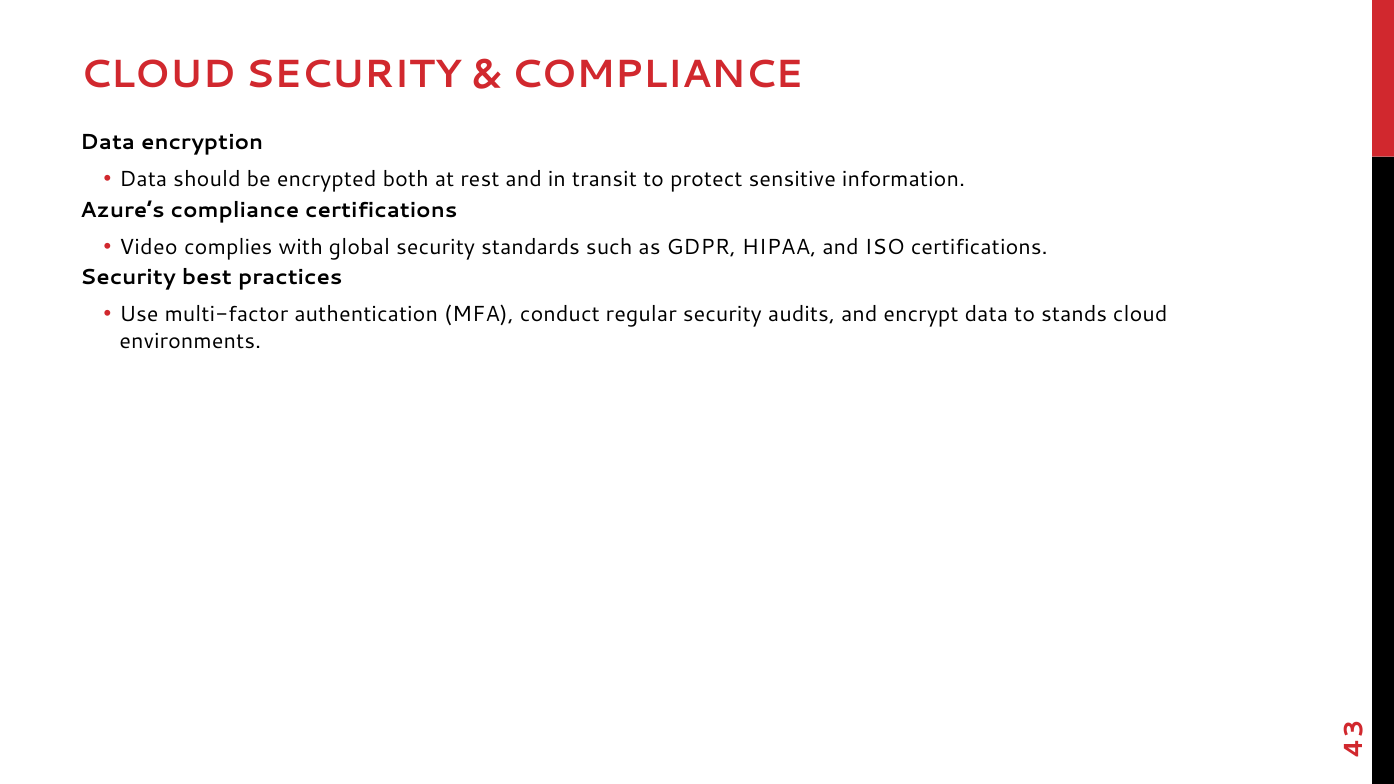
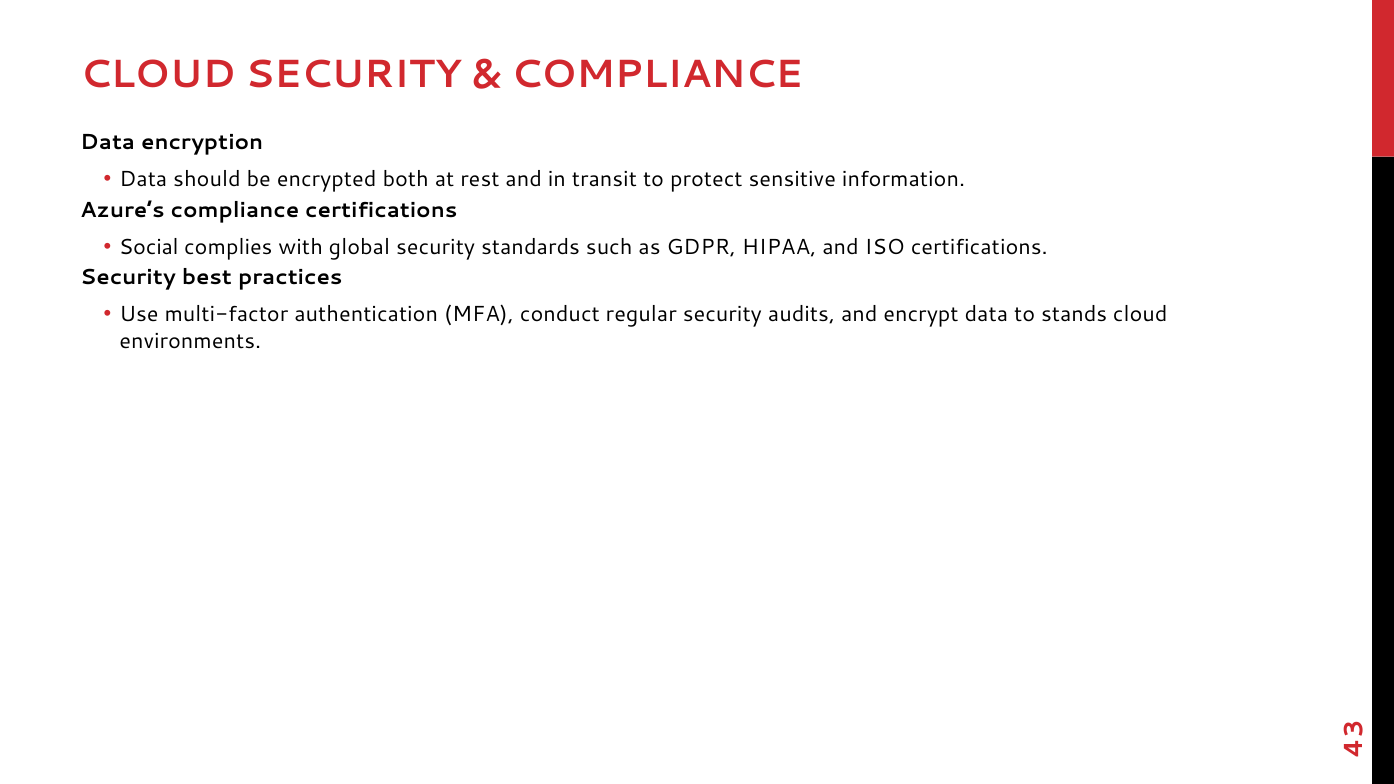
Video: Video -> Social (149, 247)
